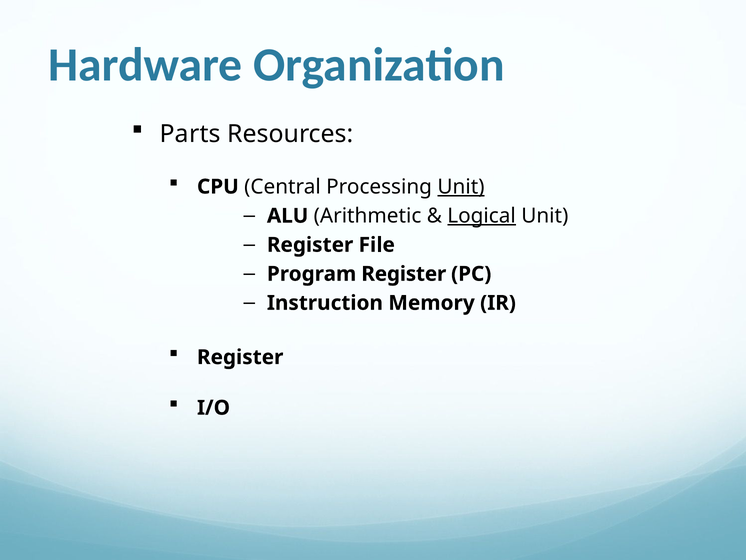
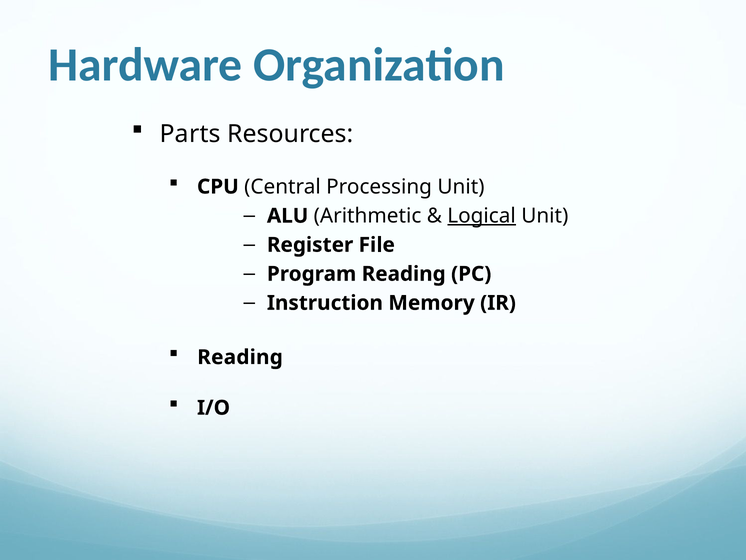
Unit underline: present -> none (461, 187)
Program Register: Register -> Reading (404, 274)
Register: Register -> Reading (240, 357)
